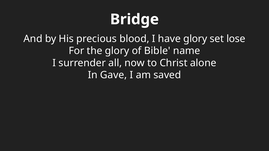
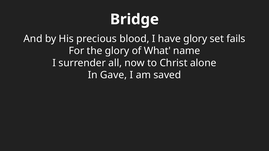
lose: lose -> fails (236, 39)
Bible: Bible -> What (157, 51)
